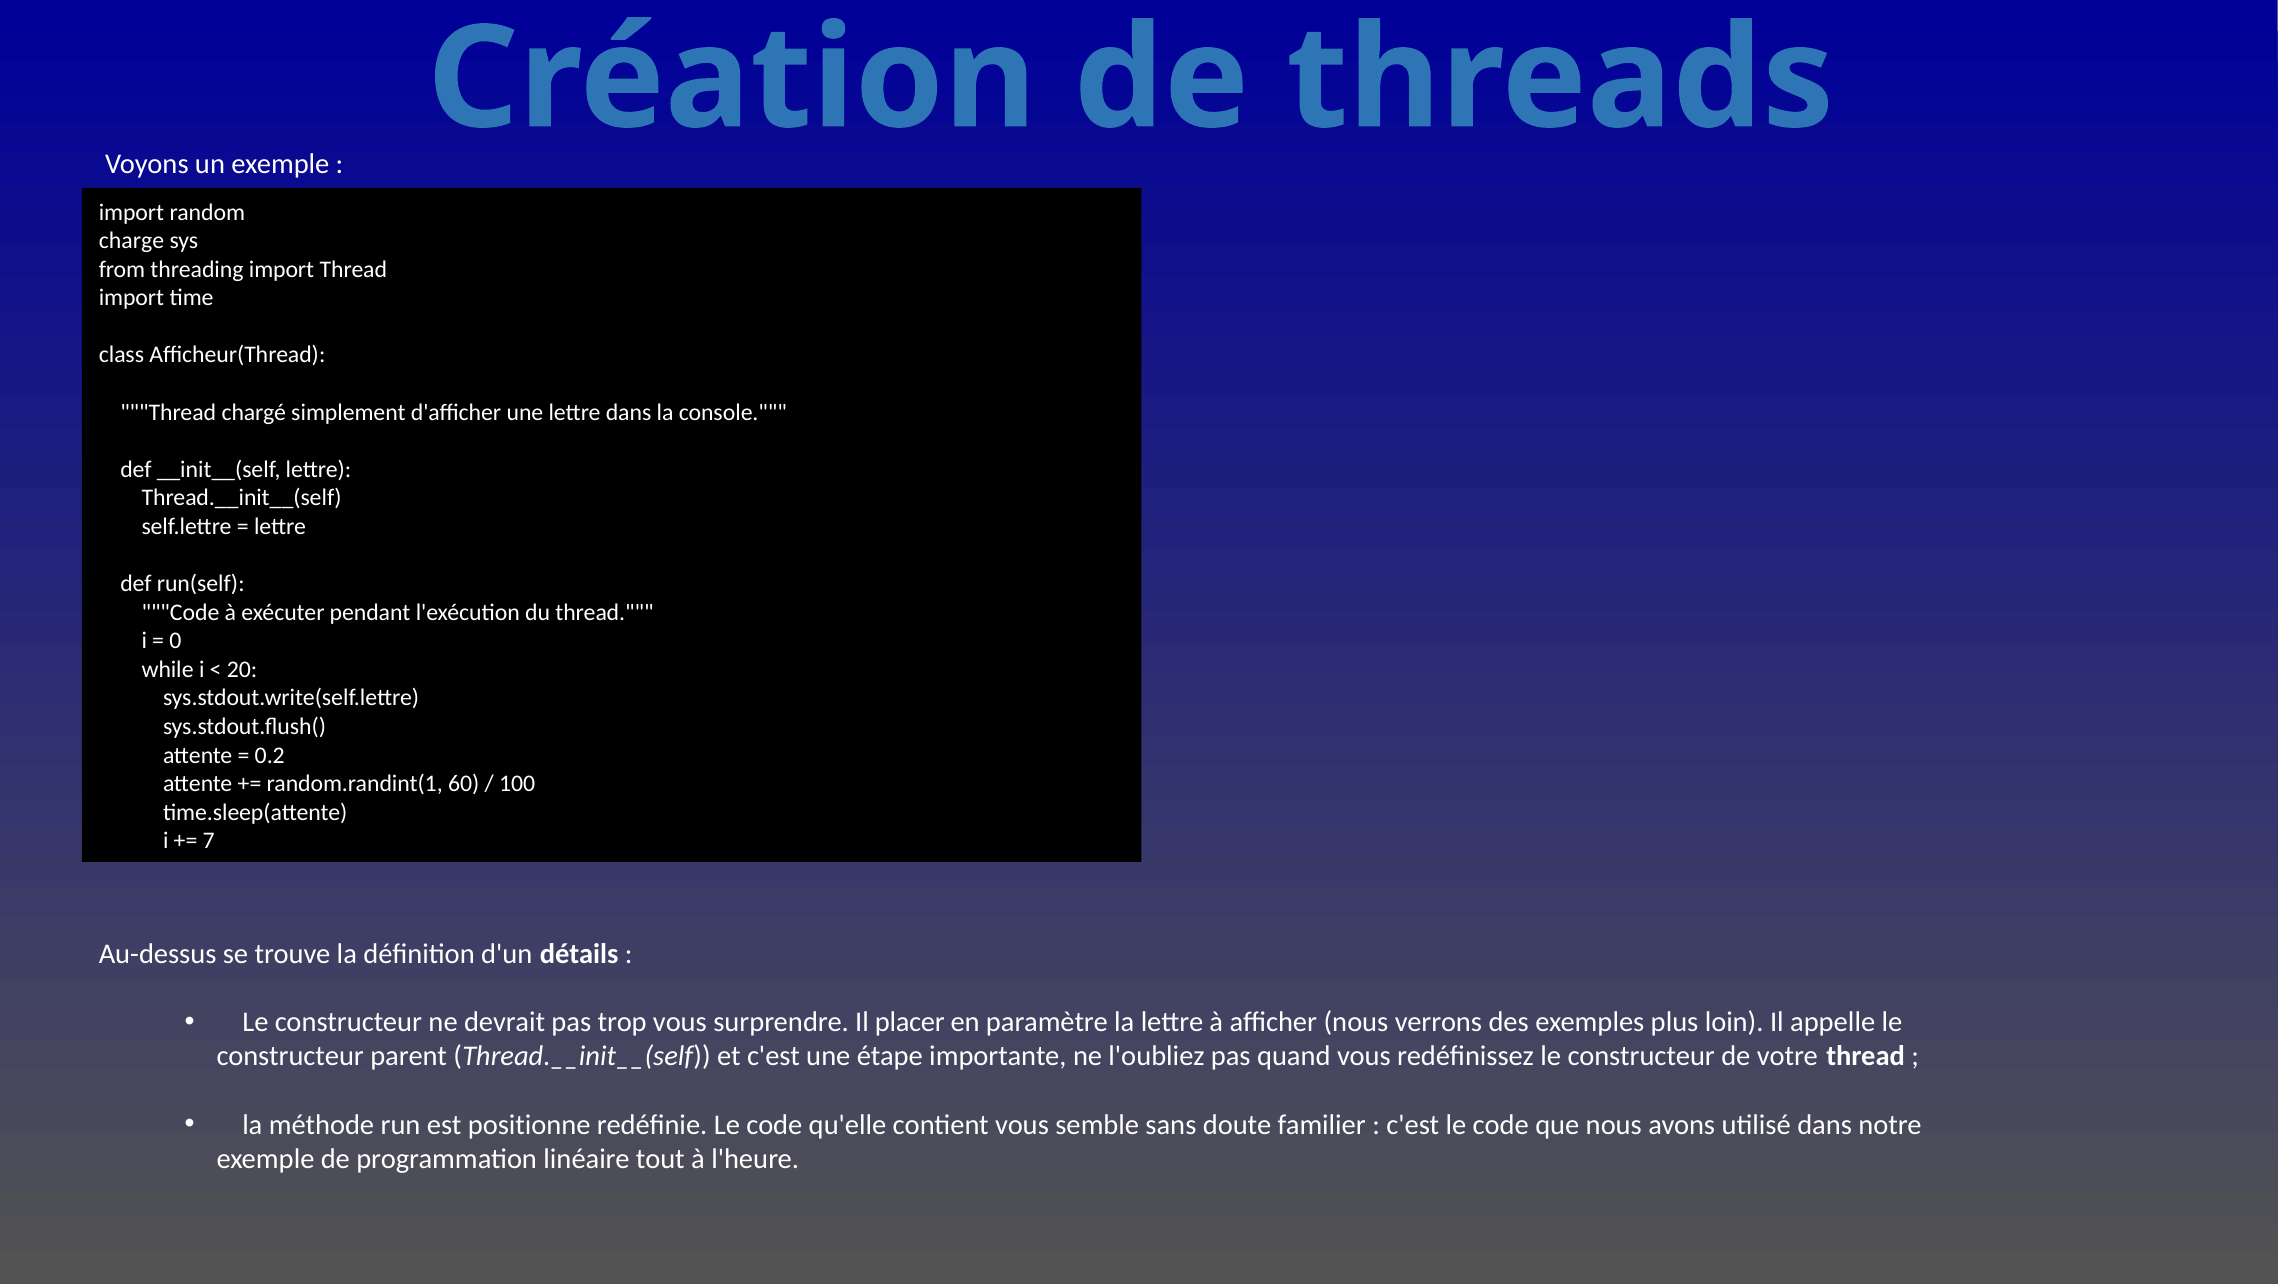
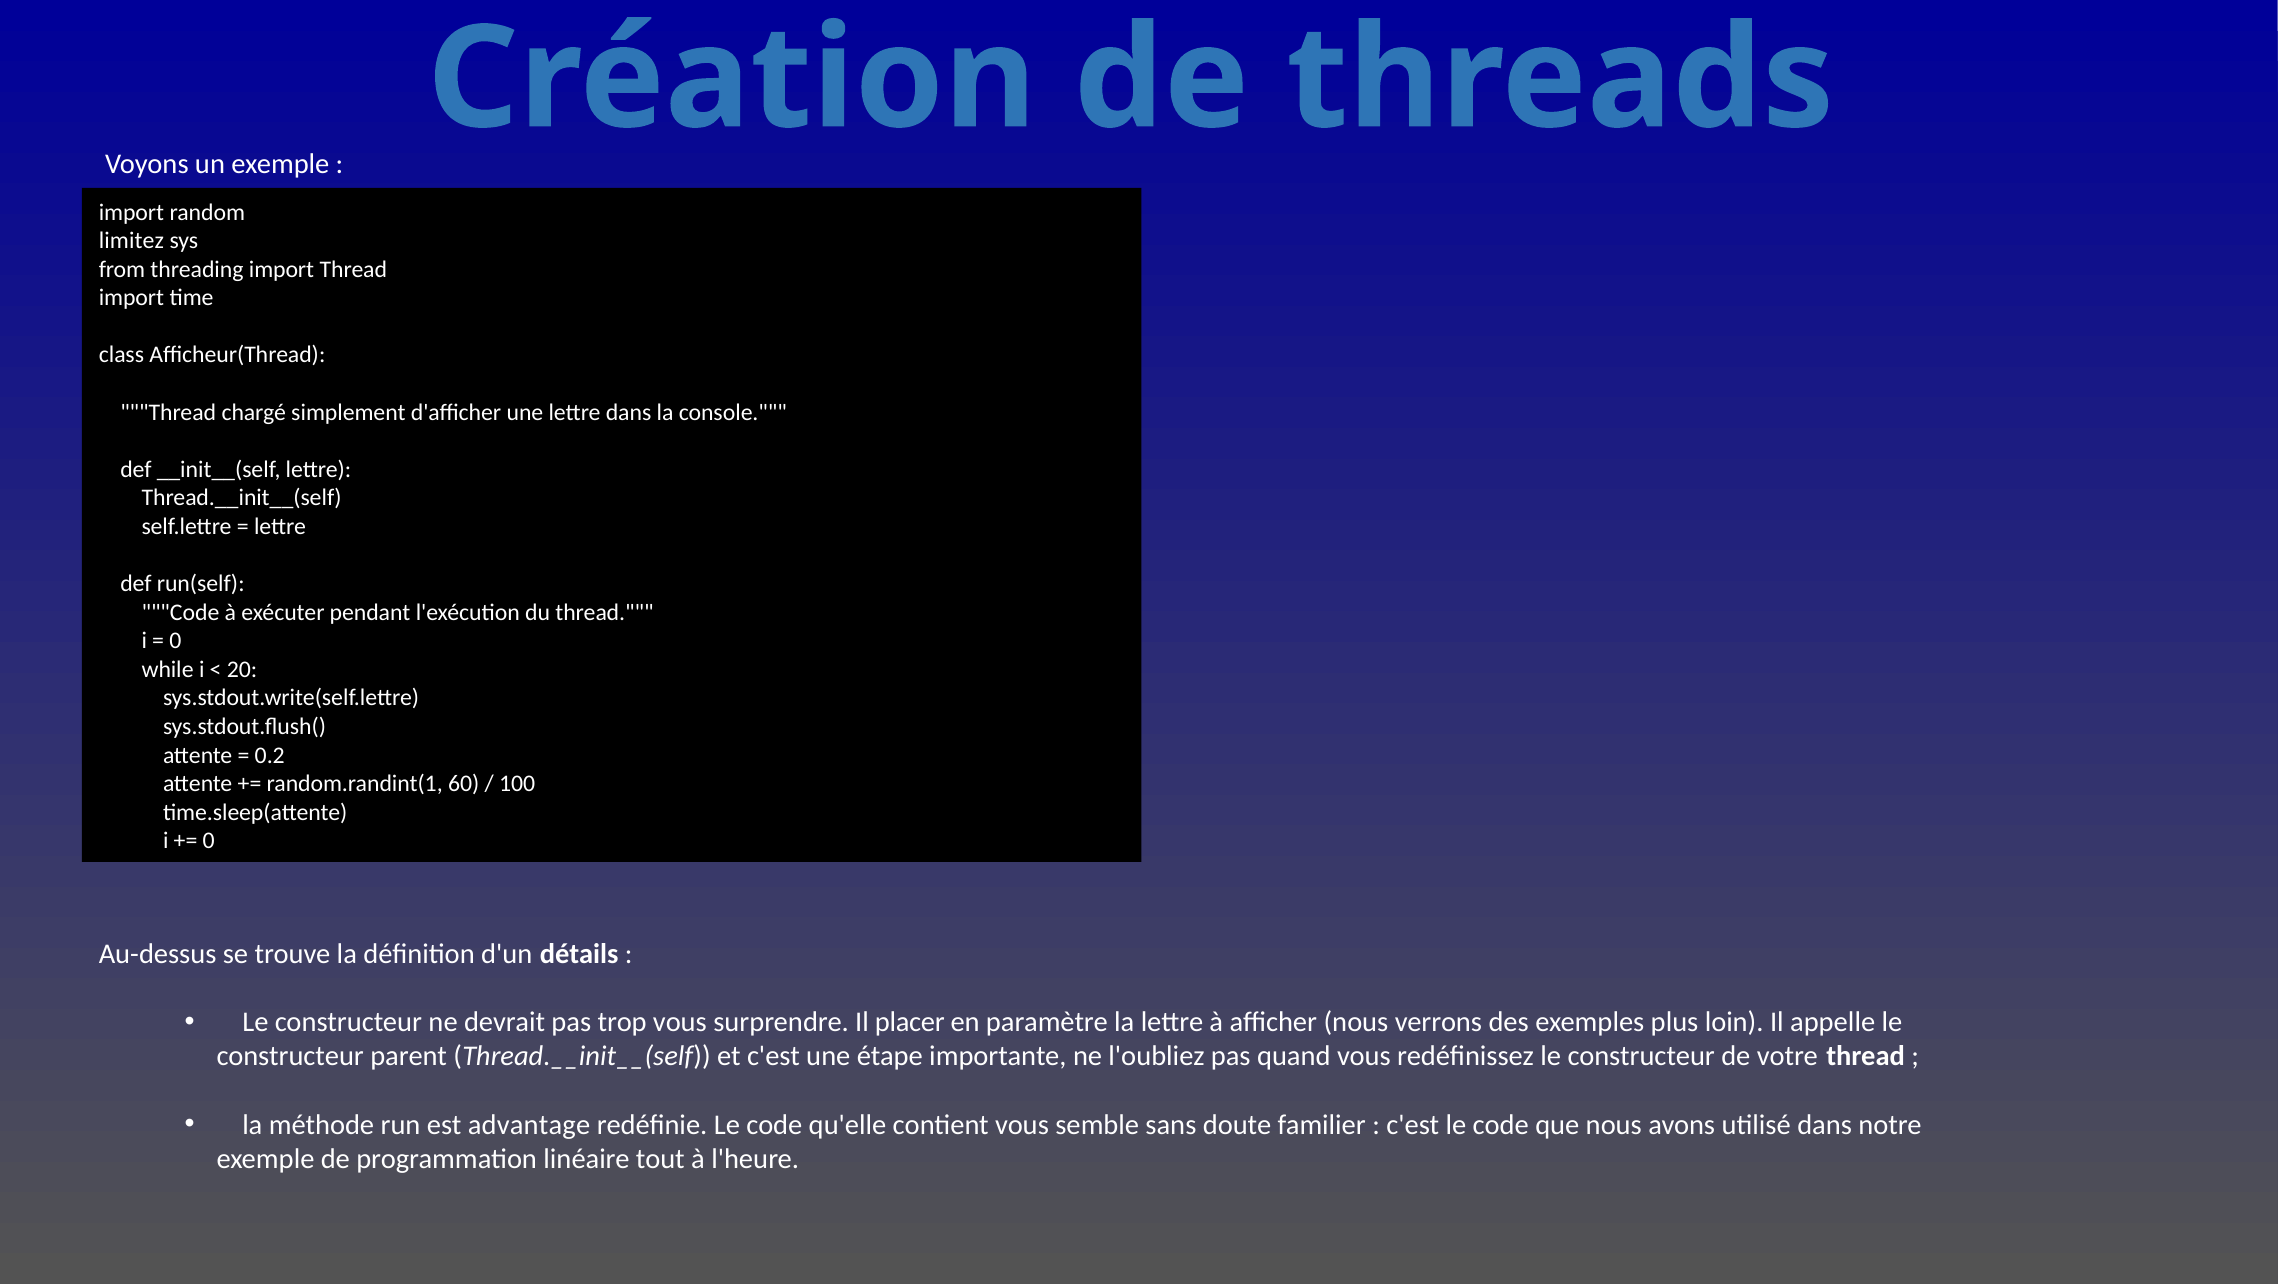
charge: charge -> limitez (131, 241)
7: 7 -> 0 (209, 841)
positionne: positionne -> advantage (529, 1125)
